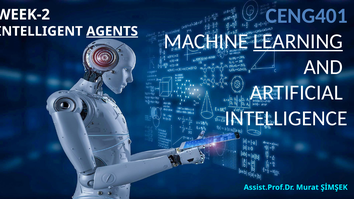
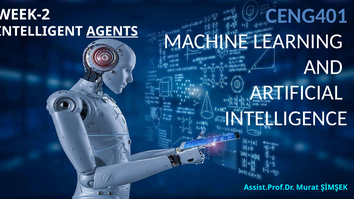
LEARNING underline: present -> none (298, 41)
